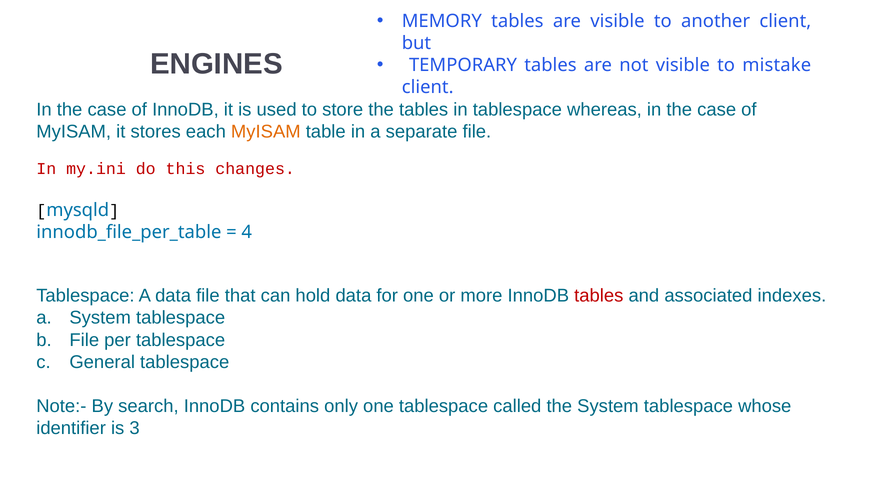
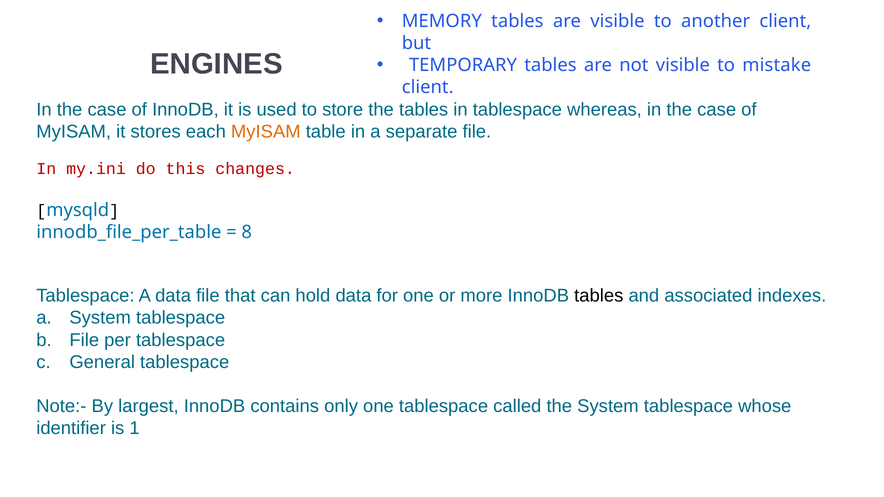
4: 4 -> 8 (247, 232)
tables colour: red -> black (599, 296)
search: search -> largest (148, 406)
3: 3 -> 1 (135, 429)
